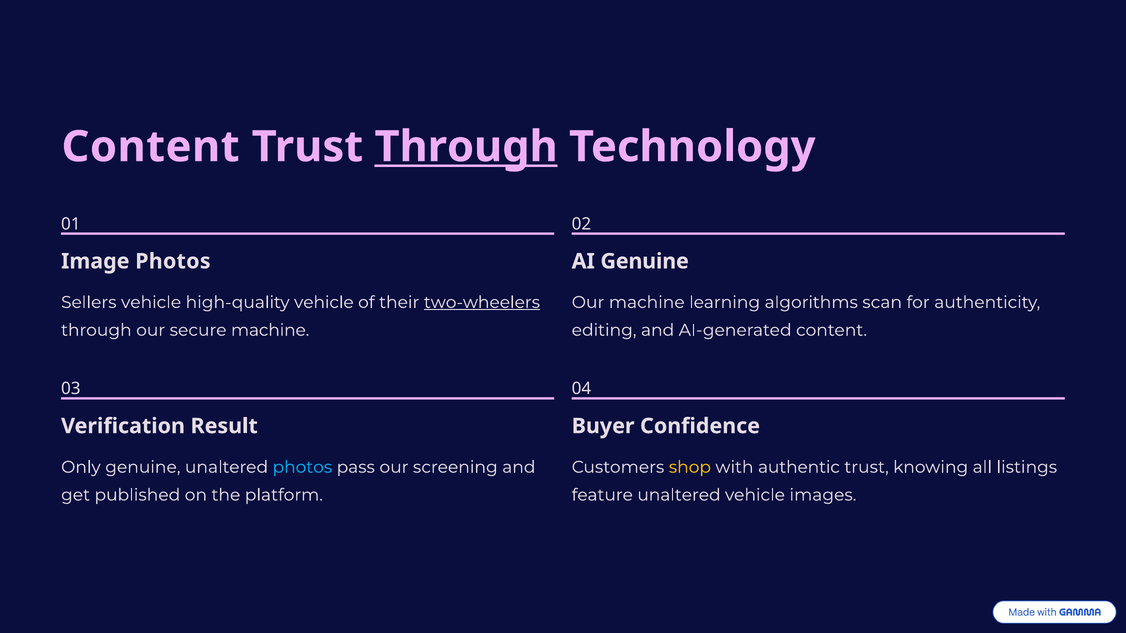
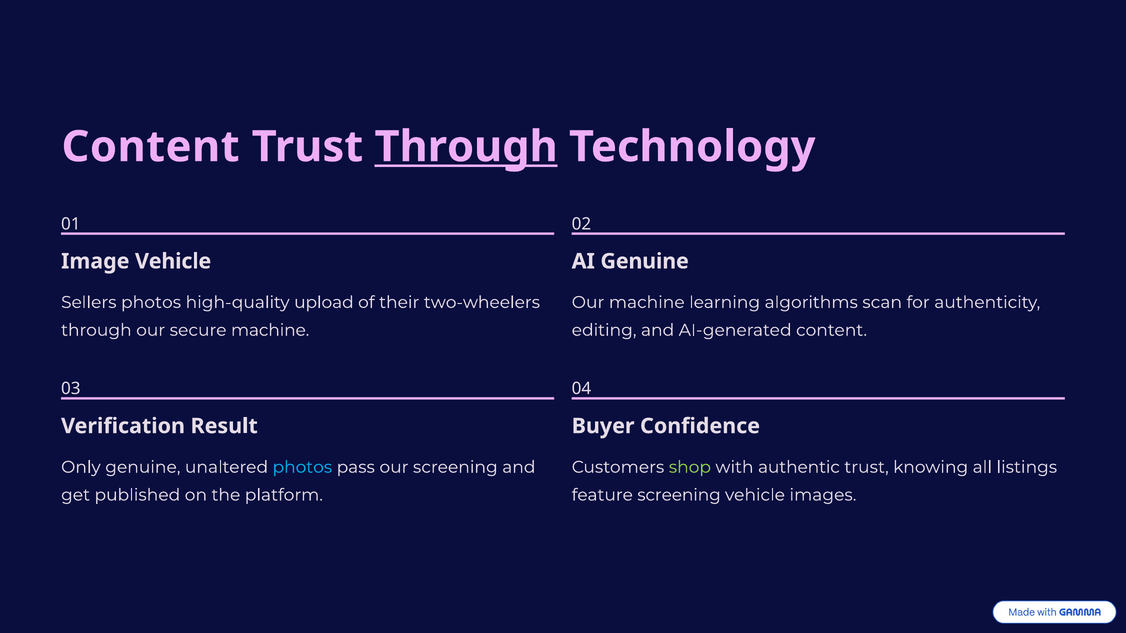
Image Photos: Photos -> Vehicle (173, 261)
Sellers vehicle: vehicle -> photos (151, 303)
high-quality vehicle: vehicle -> upload (324, 303)
two-wheelers underline: present -> none (482, 303)
shop colour: yellow -> light green (690, 467)
feature unaltered: unaltered -> screening (679, 495)
